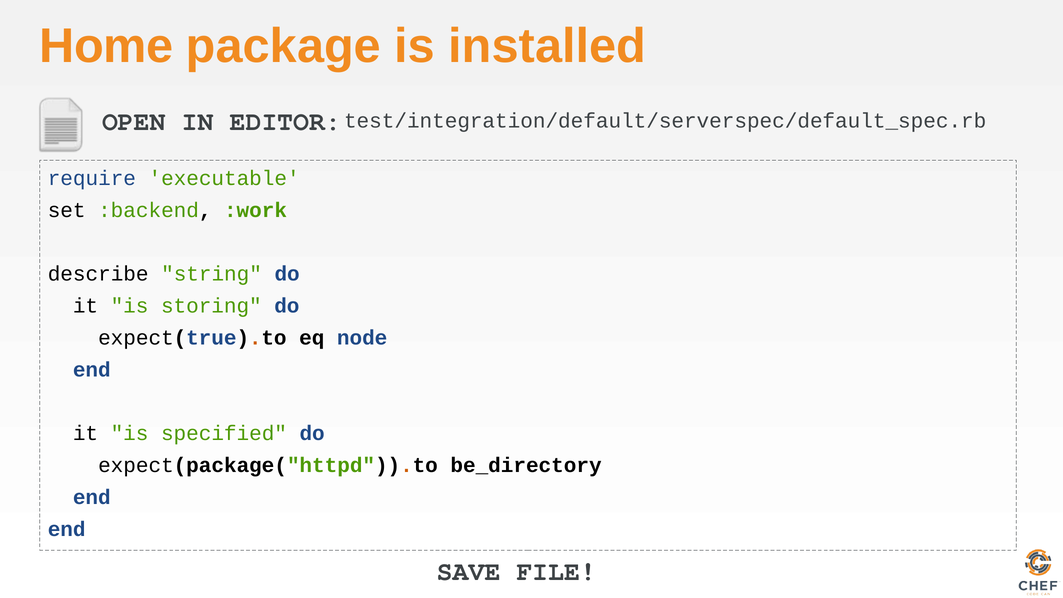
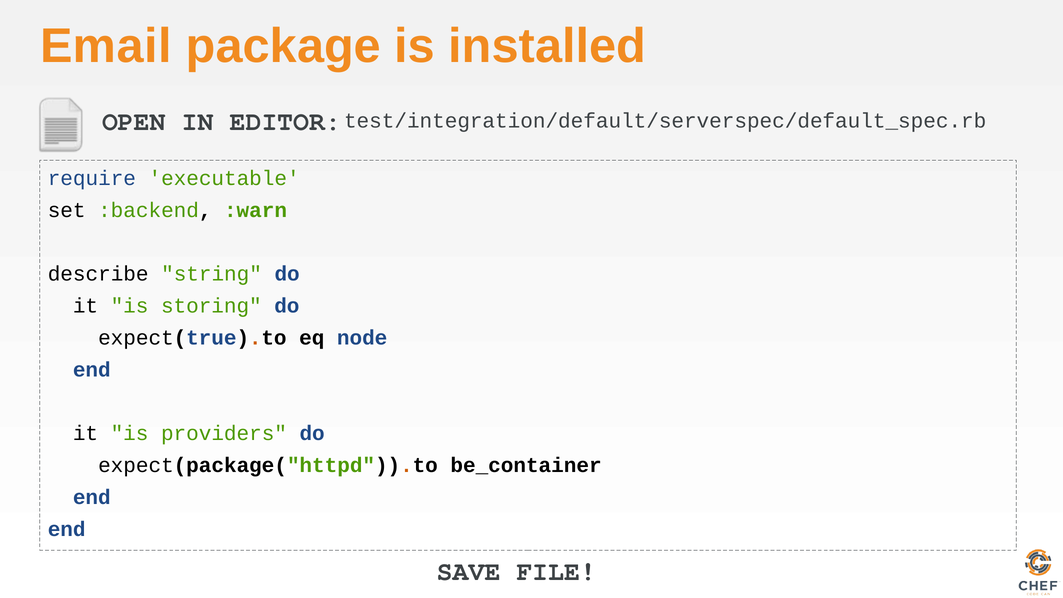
Home: Home -> Email (106, 46)
:work: :work -> :warn (256, 210)
specified: specified -> providers (224, 433)
be_directory: be_directory -> be_container (526, 465)
